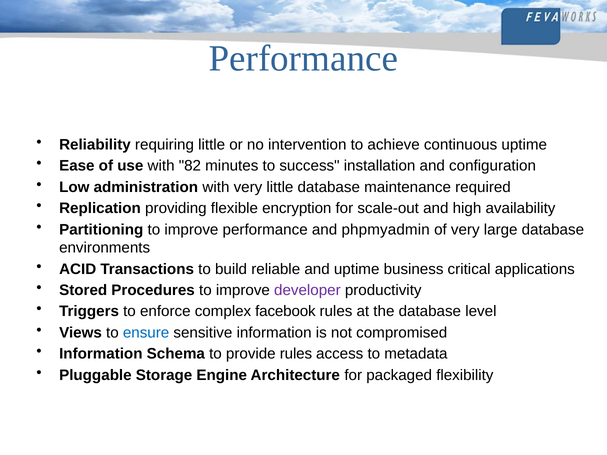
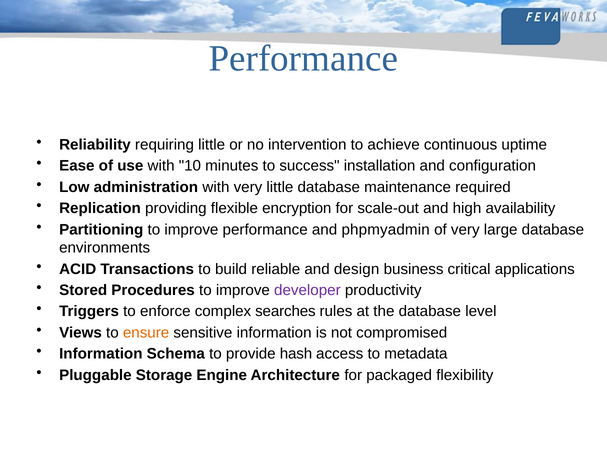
82: 82 -> 10 (190, 166)
and uptime: uptime -> design (357, 269)
facebook: facebook -> searches (285, 312)
ensure colour: blue -> orange (146, 333)
provide rules: rules -> hash (296, 354)
